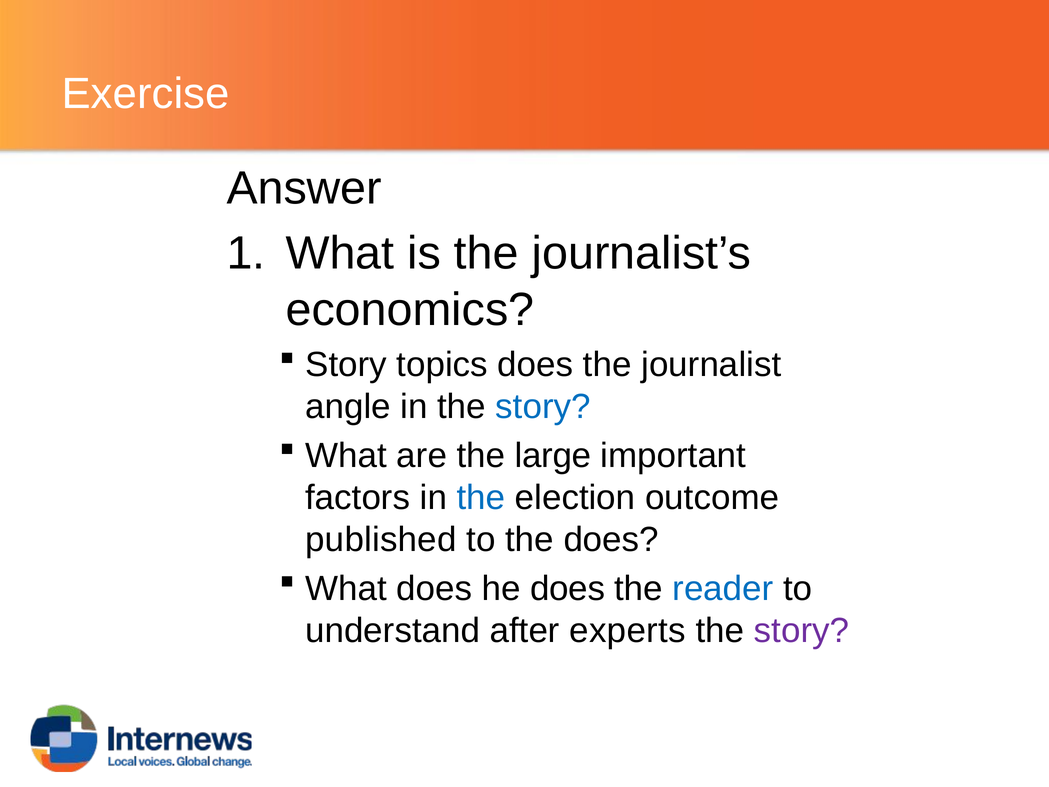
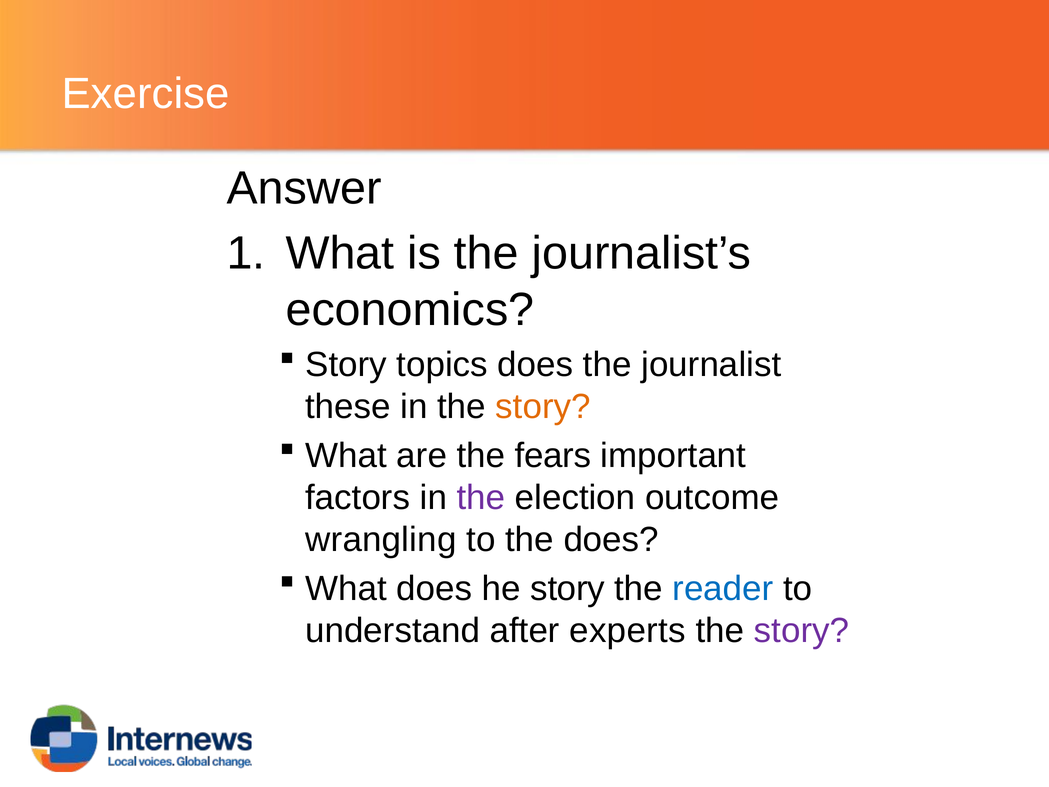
angle: angle -> these (348, 407)
story colour: blue -> orange (543, 407)
large: large -> fears (553, 456)
the colour: blue -> purple (481, 498)
published: published -> wrangling (381, 539)
he does: does -> story (568, 588)
